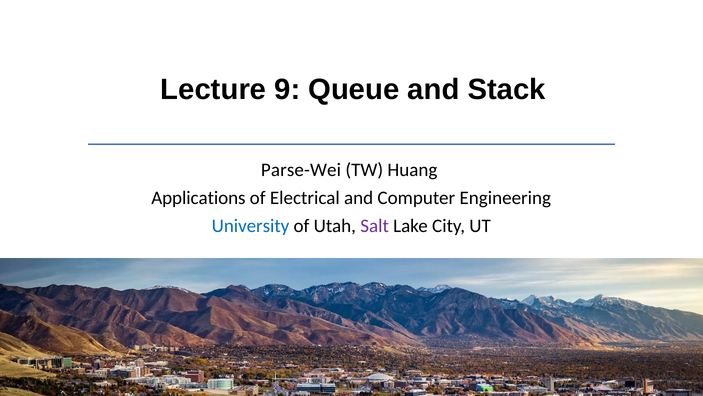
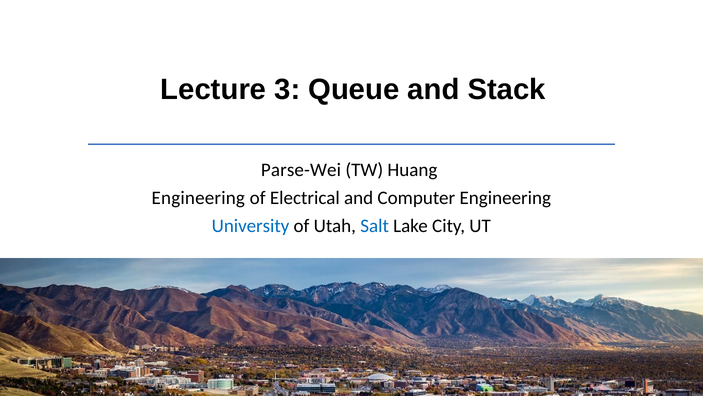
9: 9 -> 3 (287, 89)
Applications: Applications -> Engineering (198, 198)
Salt colour: purple -> blue (375, 226)
